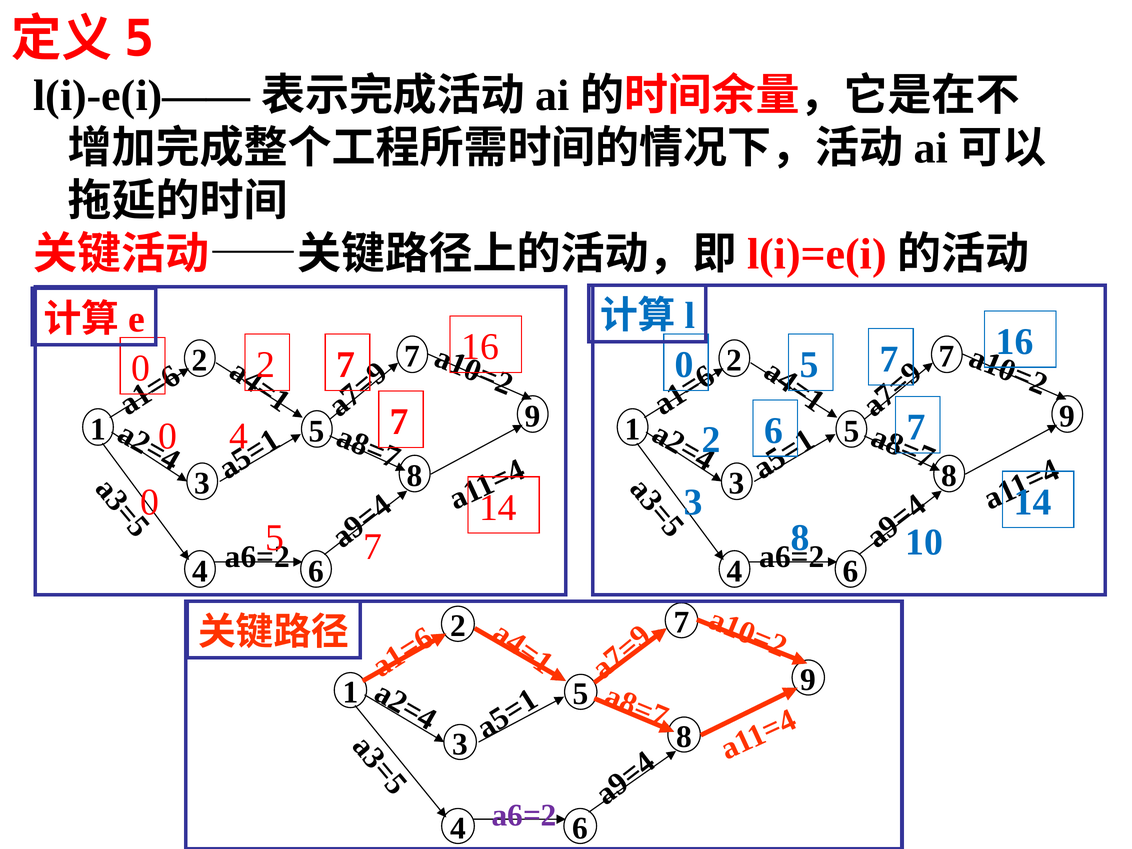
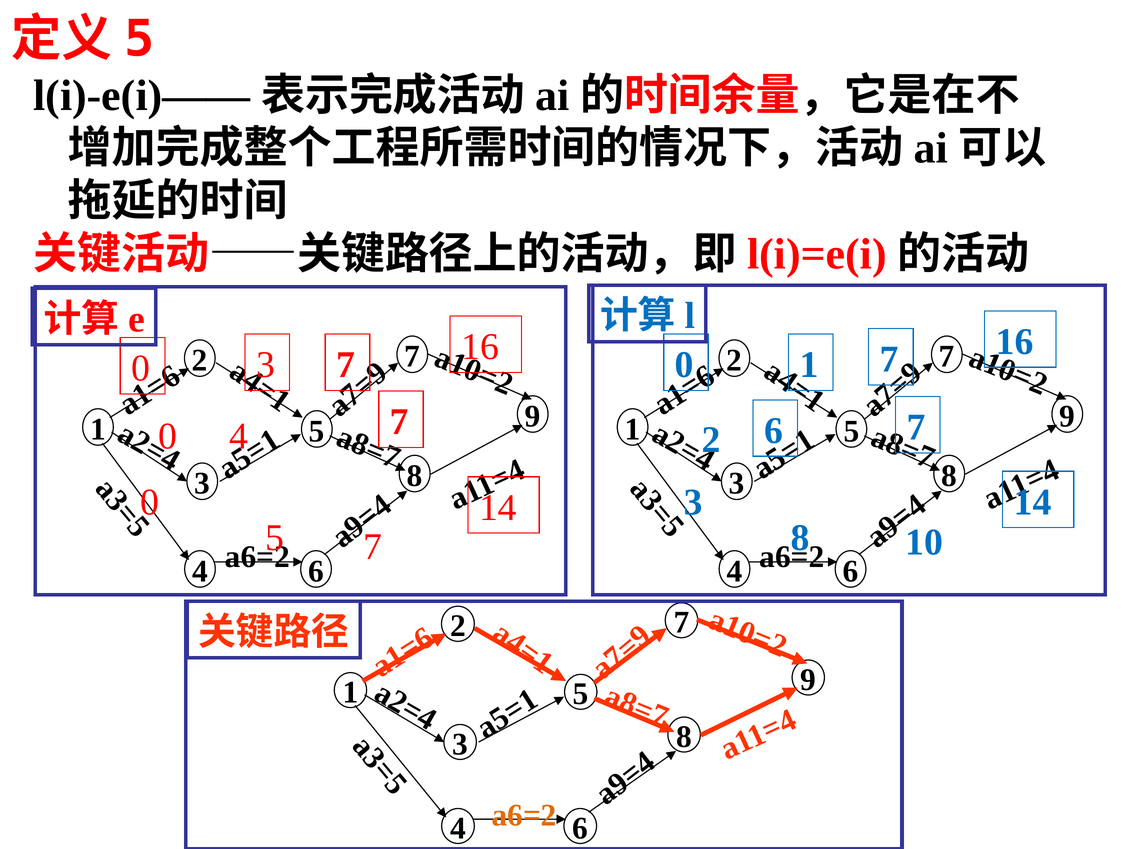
5: 5 -> 1 (809, 365)
0 2: 2 -> 3 (266, 365)
a6=2 colour: purple -> orange (524, 815)
